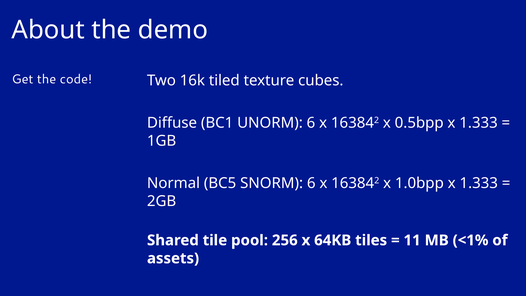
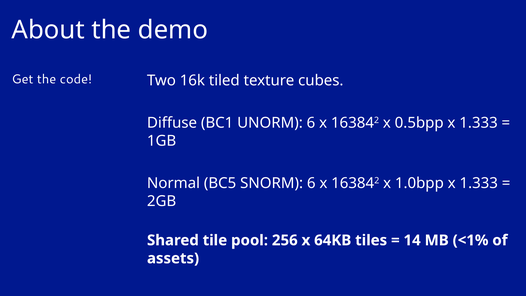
11: 11 -> 14 (412, 240)
